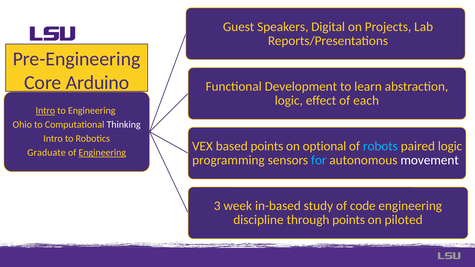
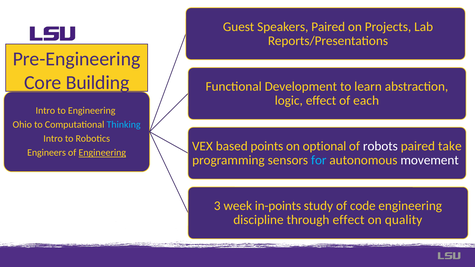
Speakers Digital: Digital -> Paired (328, 27)
Arduino: Arduino -> Building (98, 83)
Intro underline: present -> none (45, 111)
Thinking colour: white -> light blue (124, 125)
robots colour: light blue -> white (380, 146)
paired logic: logic -> take (450, 146)
Graduate: Graduate -> Engineers (47, 153)
in-based: in-based -> in-points (278, 206)
through points: points -> effect (349, 220)
piloted: piloted -> quality (404, 220)
